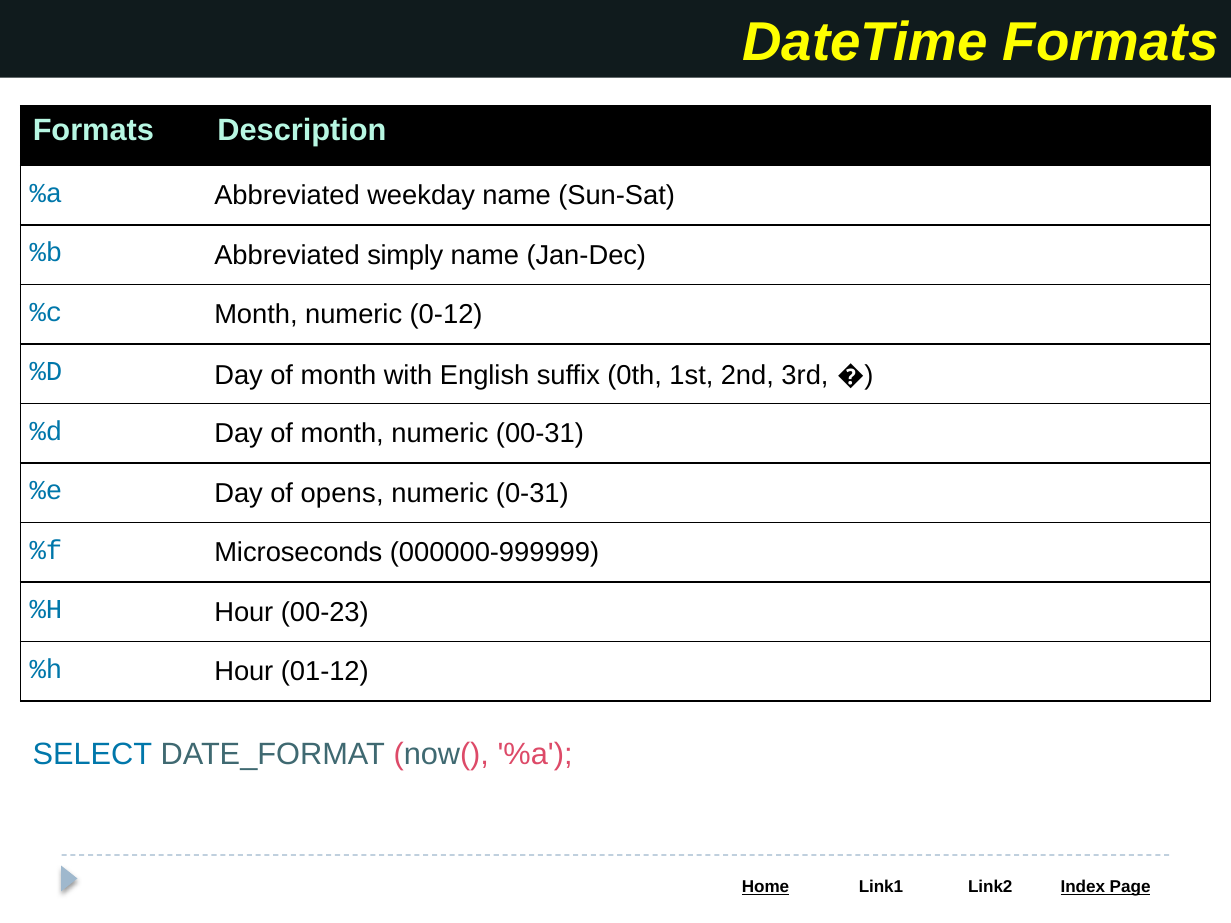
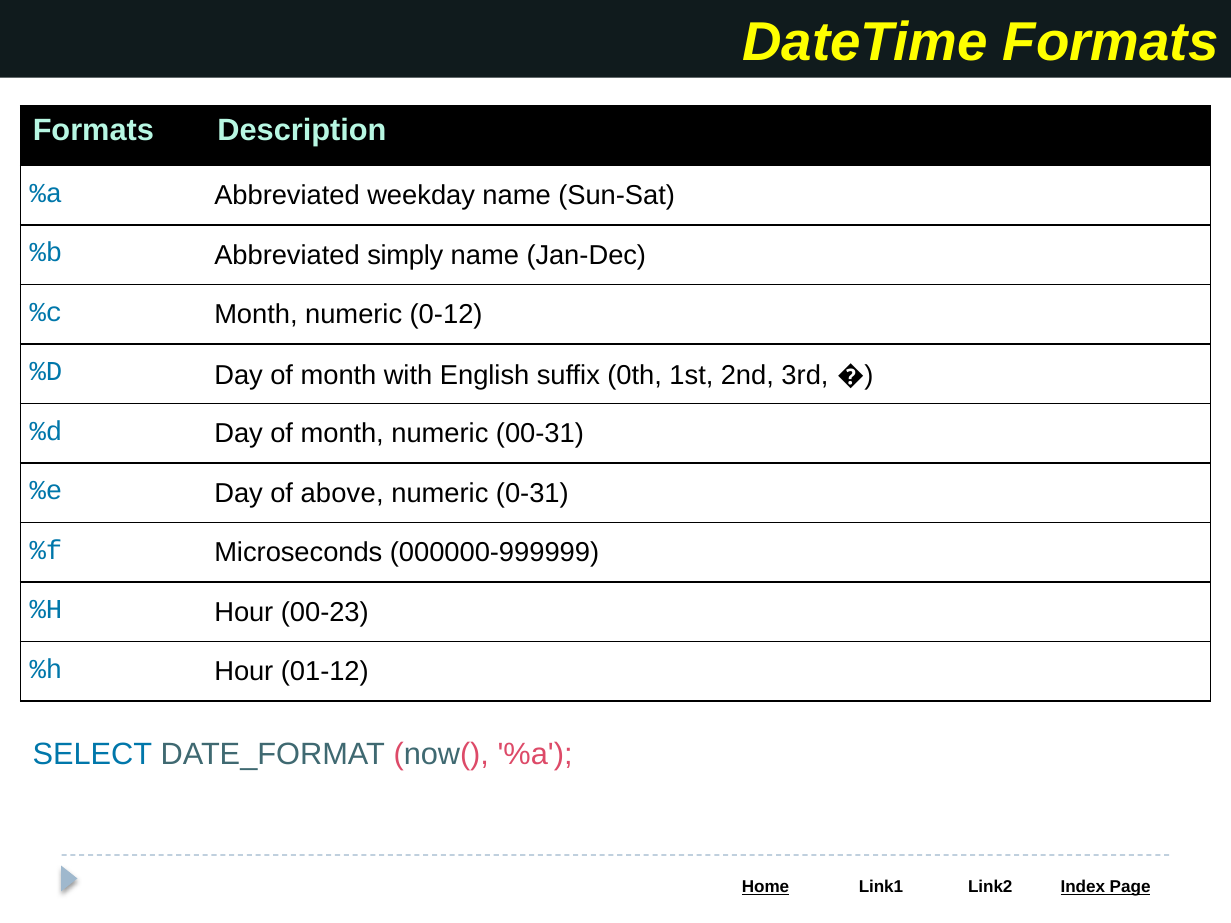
opens: opens -> above (342, 493)
